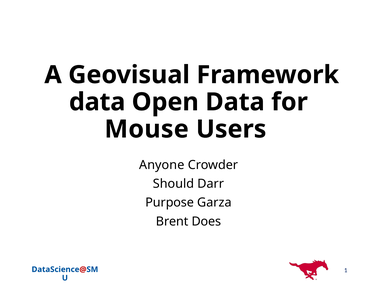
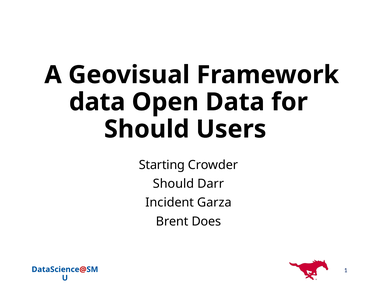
Mouse: Mouse -> Should (147, 129)
Anyone: Anyone -> Starting (162, 165)
Purpose: Purpose -> Incident (170, 202)
